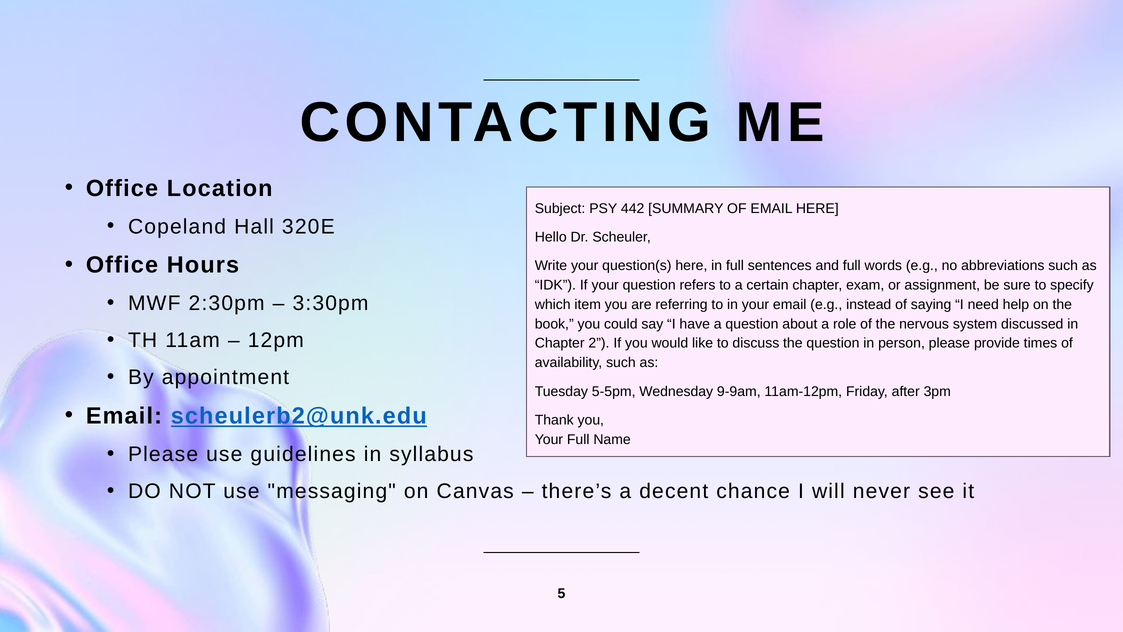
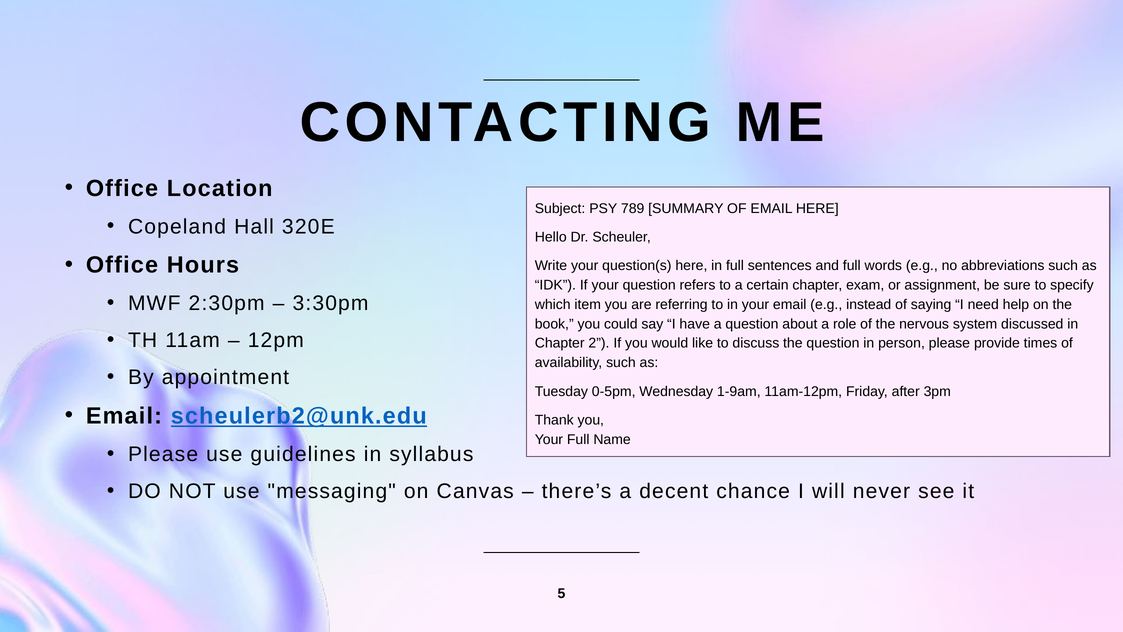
442: 442 -> 789 (633, 208)
5-5pm: 5-5pm -> 0-5pm (614, 391)
9-9am: 9-9am -> 1-9am (739, 391)
